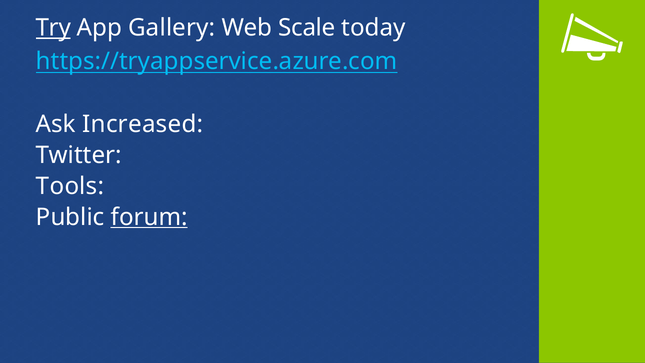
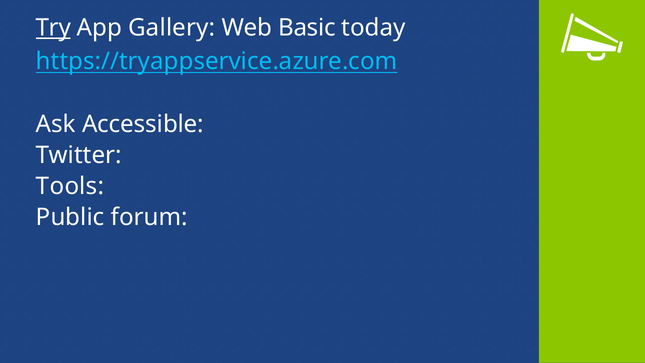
Scale: Scale -> Basic (307, 28)
Increased: Increased -> Accessible (143, 124)
forum underline: present -> none (149, 217)
